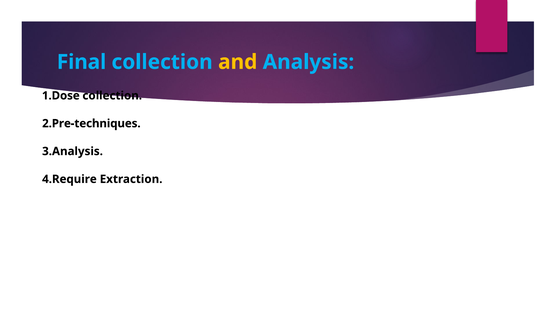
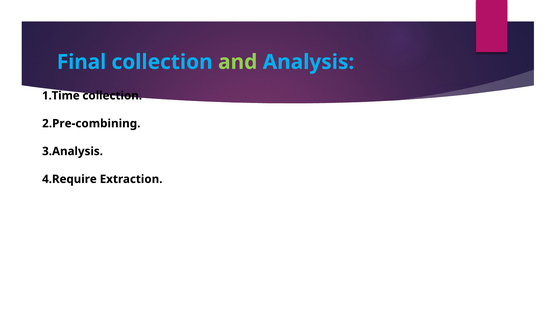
and colour: yellow -> light green (238, 62)
1.Dose: 1.Dose -> 1.Time (61, 96)
2.Pre-techniques: 2.Pre-techniques -> 2.Pre-combining (91, 123)
